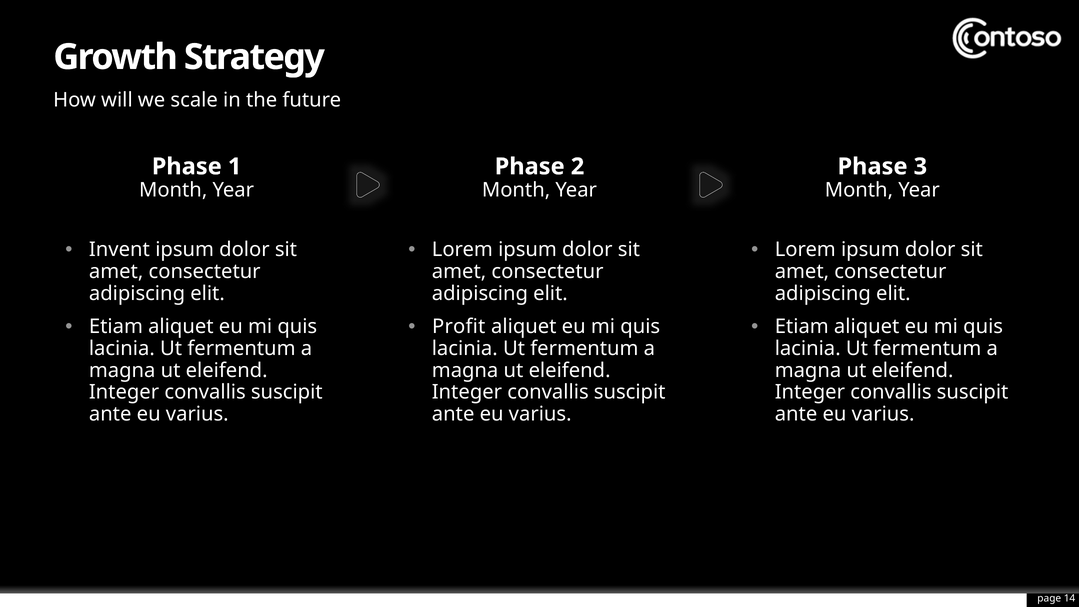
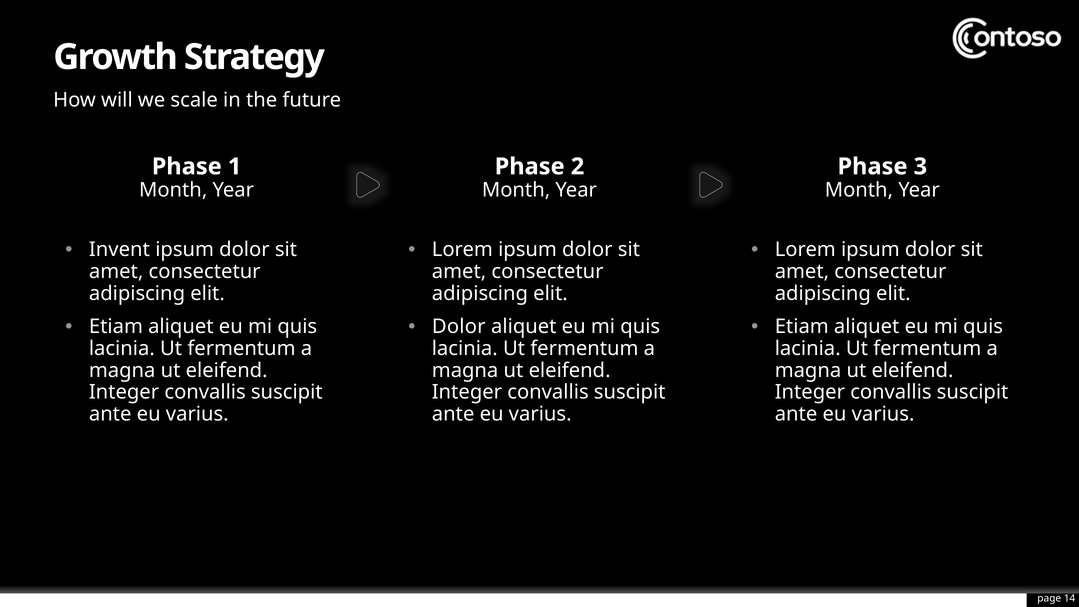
Profit: Profit -> Dolor (459, 327)
